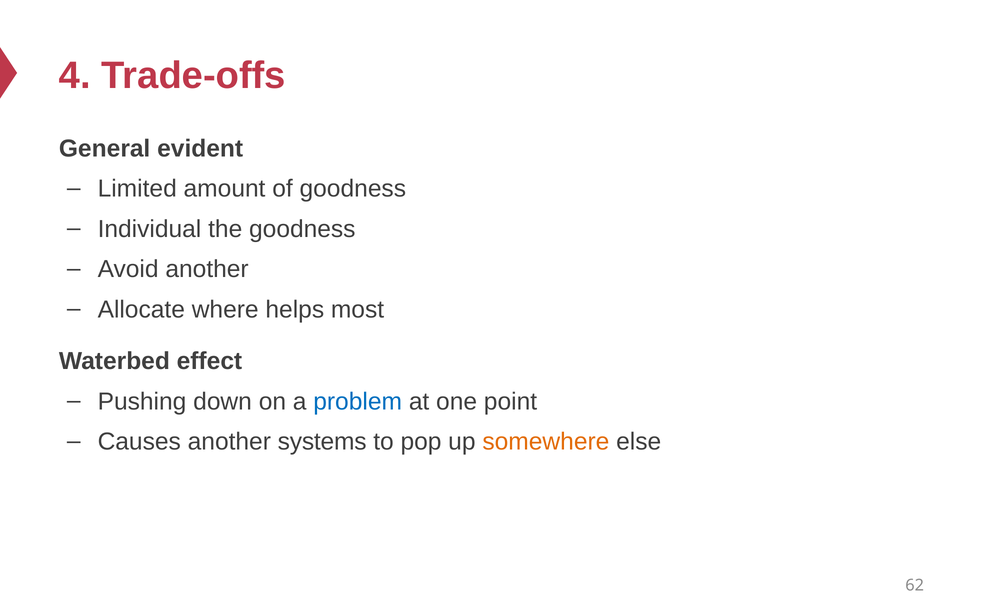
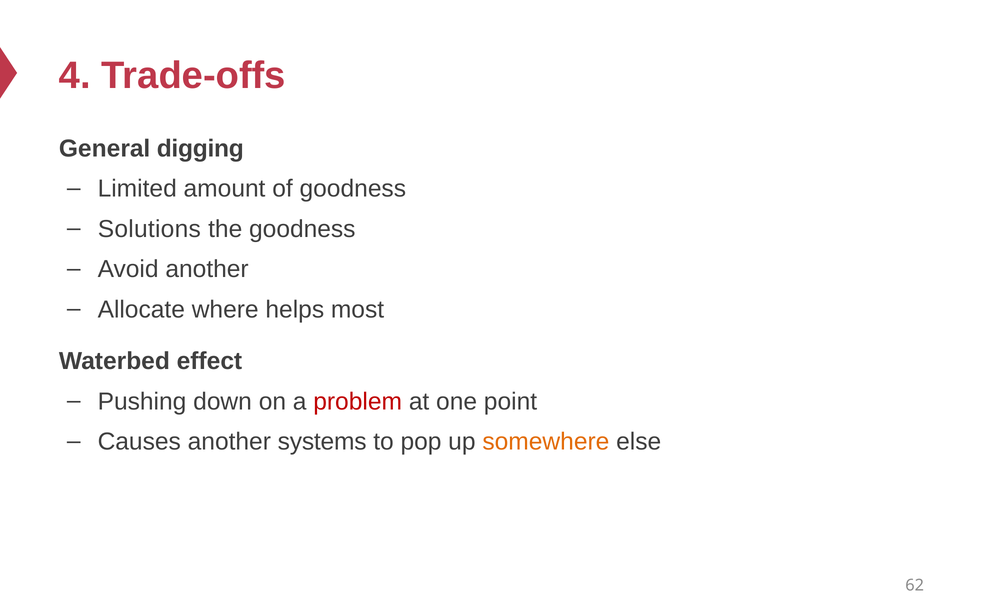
evident: evident -> digging (200, 149)
Individual: Individual -> Solutions (149, 229)
problem colour: blue -> red (358, 402)
